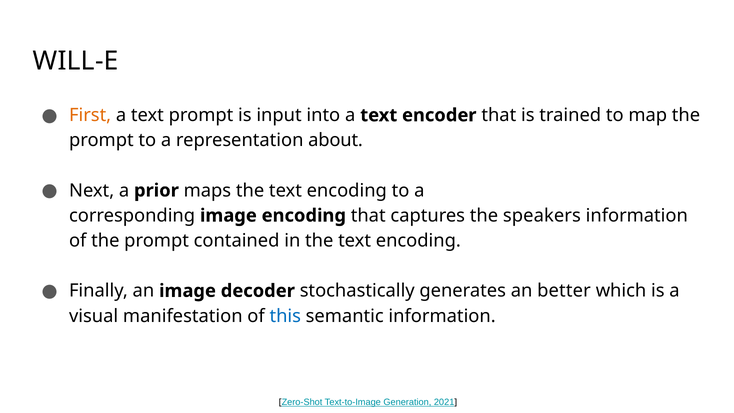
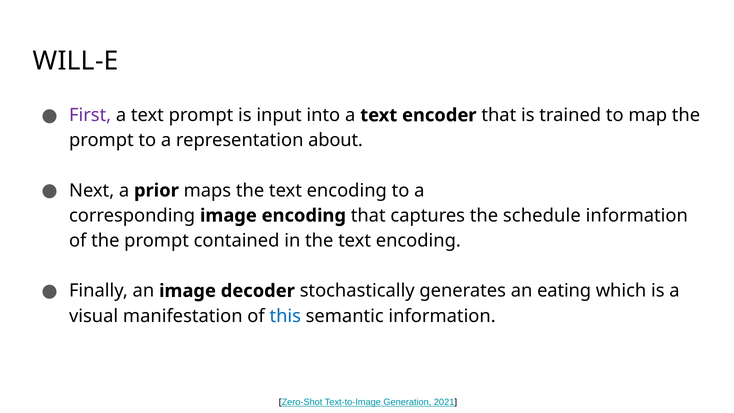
First colour: orange -> purple (90, 115)
speakers: speakers -> schedule (542, 216)
better: better -> eating (564, 291)
